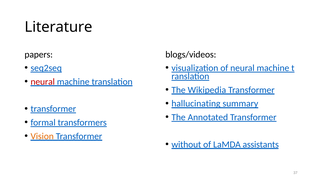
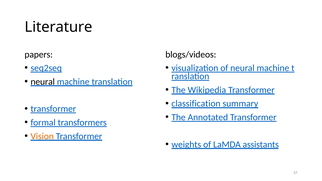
neural colour: red -> black (43, 82)
hallucinating: hallucinating -> classification (196, 104)
without: without -> weights (186, 145)
